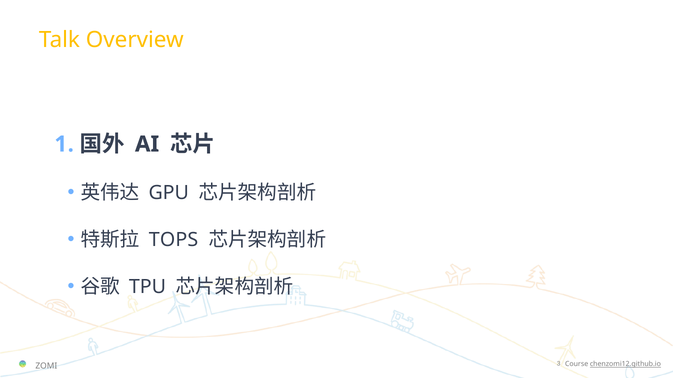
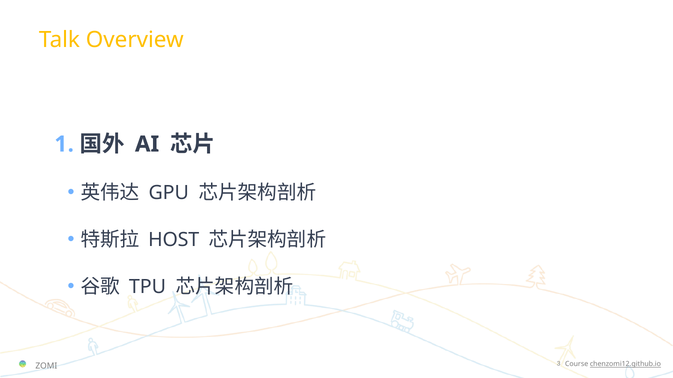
TOPS: TOPS -> HOST (174, 240)
